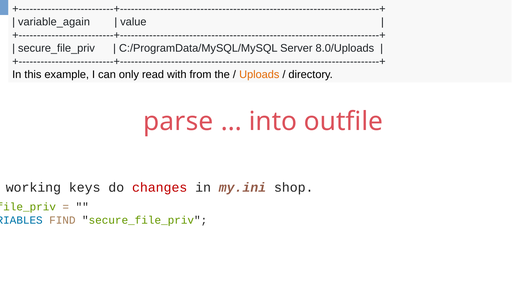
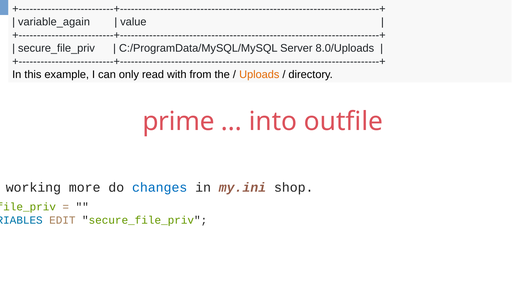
parse: parse -> prime (178, 121)
keys: keys -> more (85, 187)
changes colour: red -> blue (160, 187)
FIND: FIND -> EDIT (62, 220)
